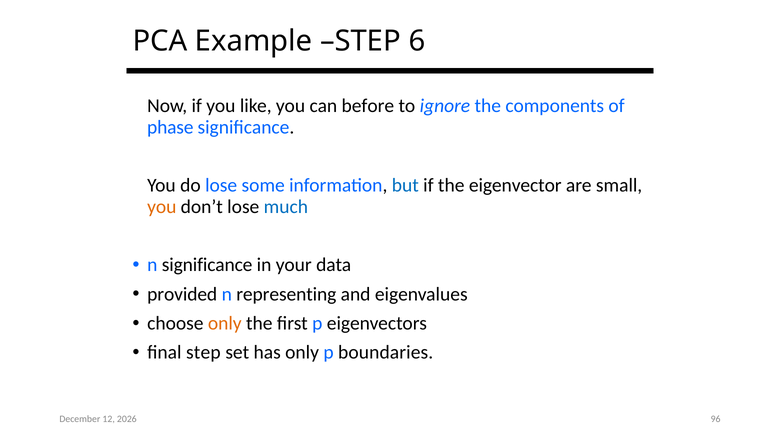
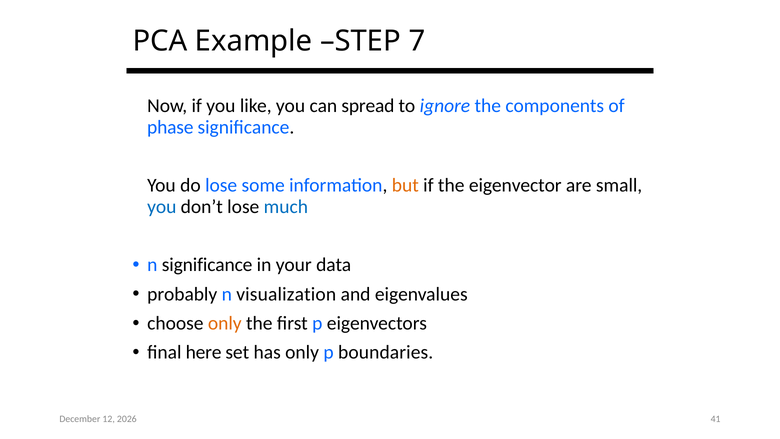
6: 6 -> 7 (417, 41)
before: before -> spread (368, 106)
but colour: blue -> orange (405, 185)
you colour: orange -> blue (162, 206)
provided: provided -> probably (182, 294)
representing: representing -> visualization (286, 294)
final step: step -> here (204, 352)
96: 96 -> 41 (716, 419)
